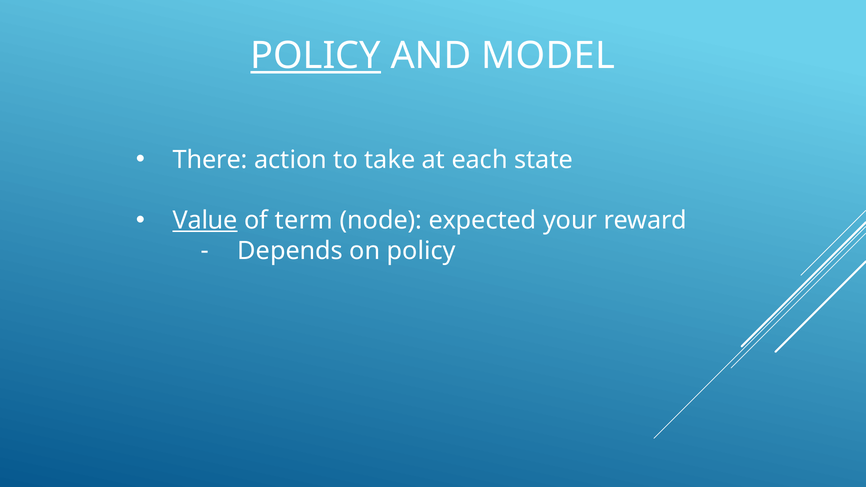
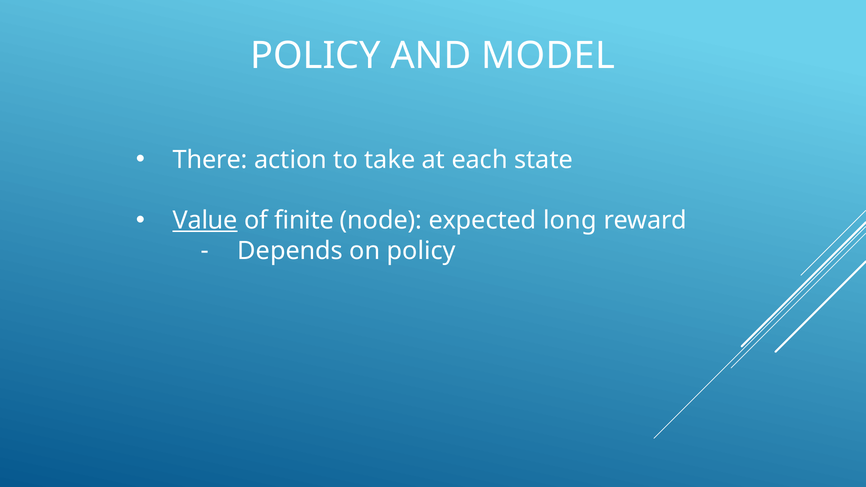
POLICY underline: present -> none (316, 56)
term: term -> finite (304, 221)
your: your -> long (570, 221)
